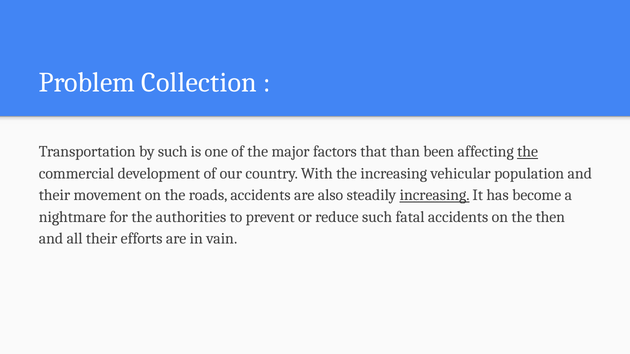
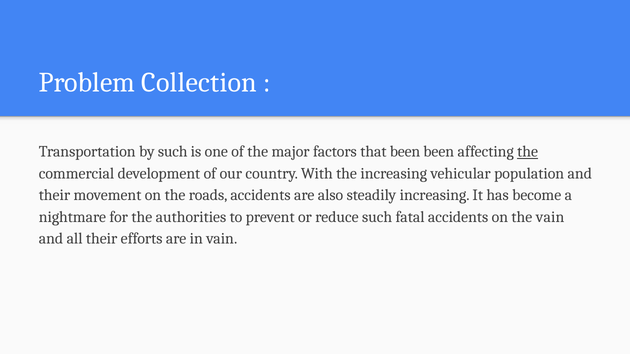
that than: than -> been (405, 152)
increasing underline: present -> none (435, 195)
the then: then -> vain (550, 217)
